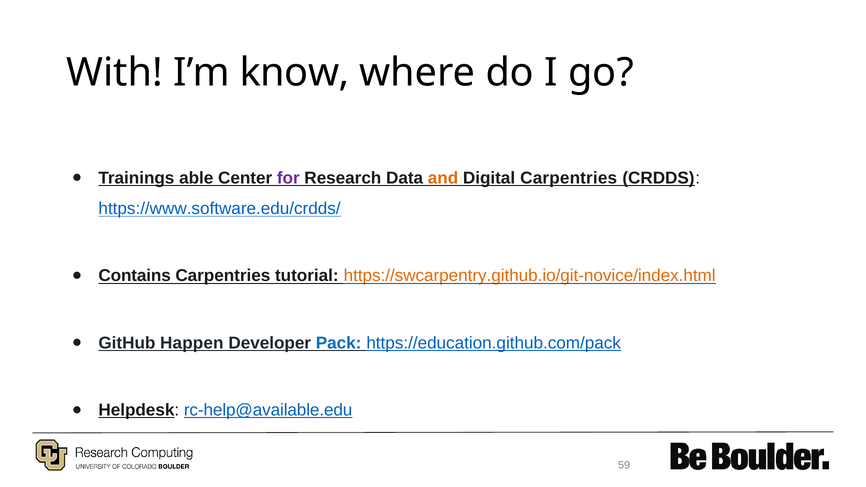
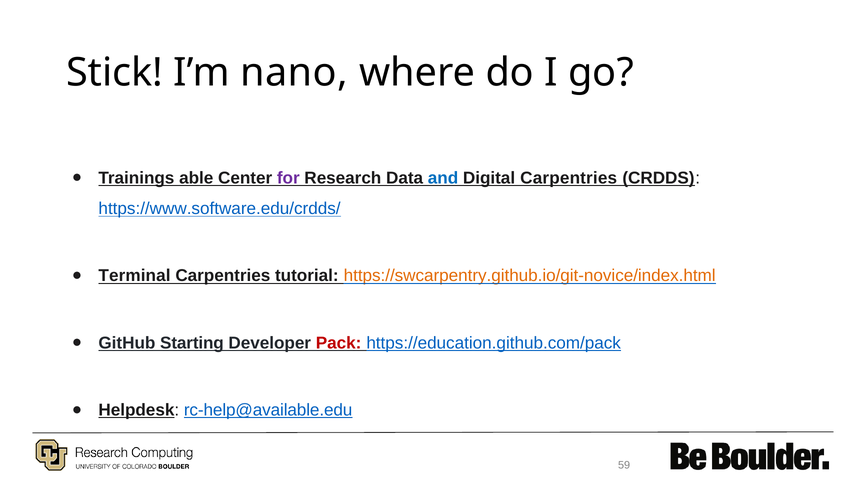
With: With -> Stick (115, 73)
know: know -> nano (294, 73)
and colour: orange -> blue (443, 178)
Contains: Contains -> Terminal (135, 276)
Happen: Happen -> Starting (192, 343)
Pack colour: blue -> red (339, 343)
